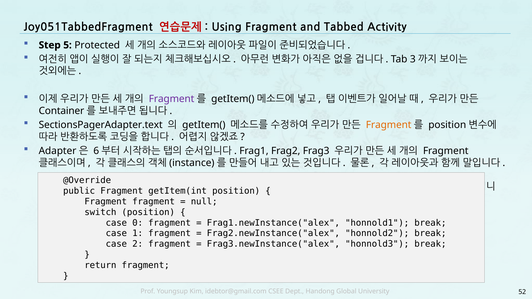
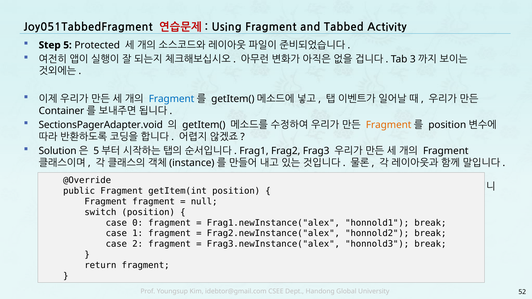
Fragment colour: purple -> blue (172, 99)
SectionsPagerAdapter.text: SectionsPagerAdapter.text -> SectionsPagerAdapter.void (101, 125)
Adapter: Adapter -> Solution (58, 151)
6: 6 -> 5 (96, 151)
